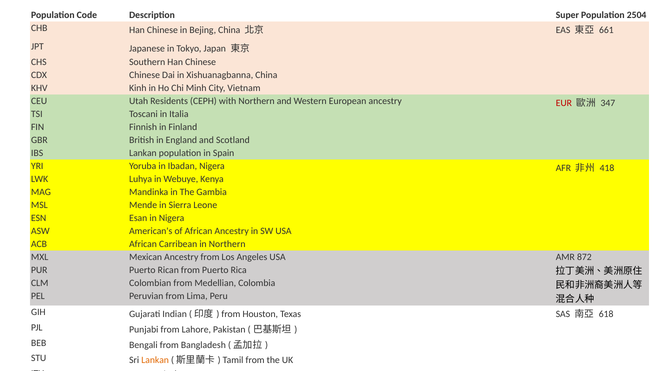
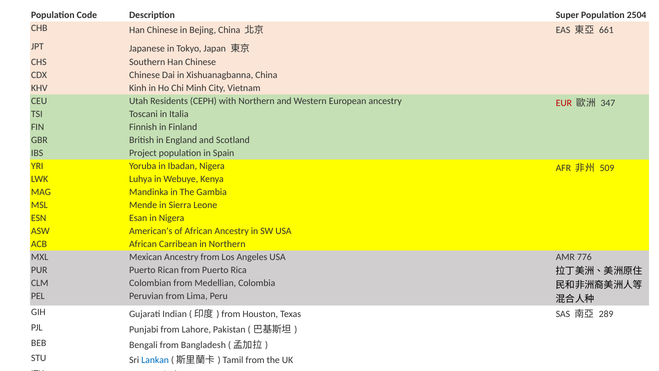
IBS Lankan: Lankan -> Project (143, 153)
418: 418 -> 509 (607, 168)
872: 872 -> 776 (584, 257)
618: 618 -> 289 (606, 314)
Lankan colour: orange -> blue (155, 360)
